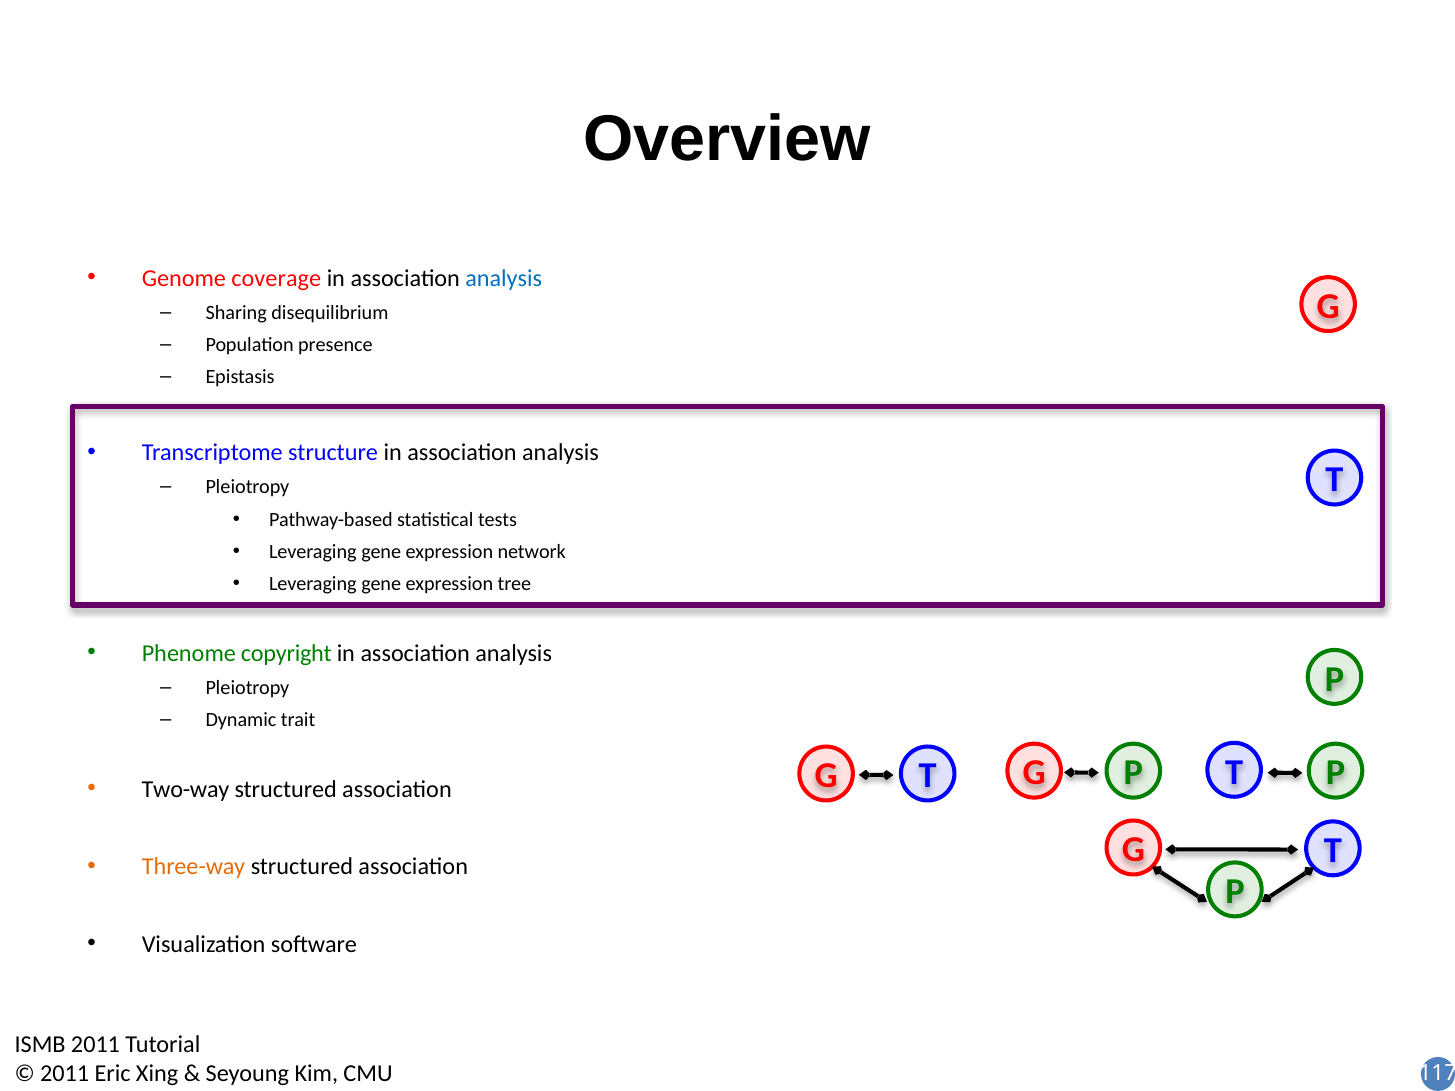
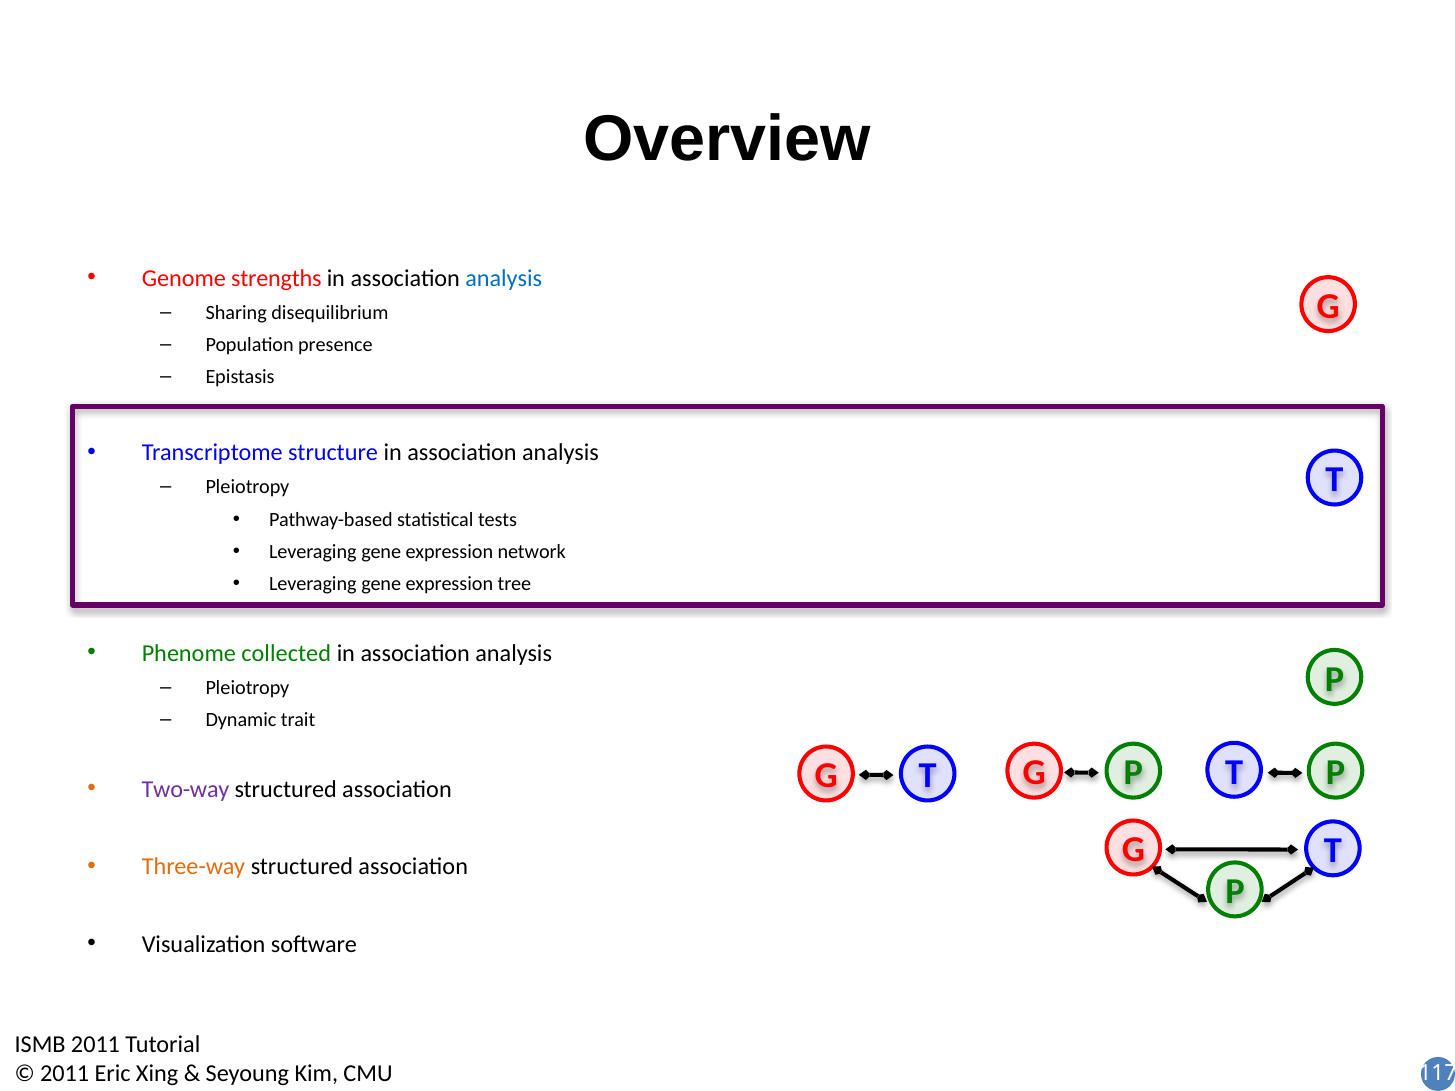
coverage: coverage -> strengths (276, 278)
copyright: copyright -> collected (286, 653)
Two-way colour: black -> purple (186, 789)
